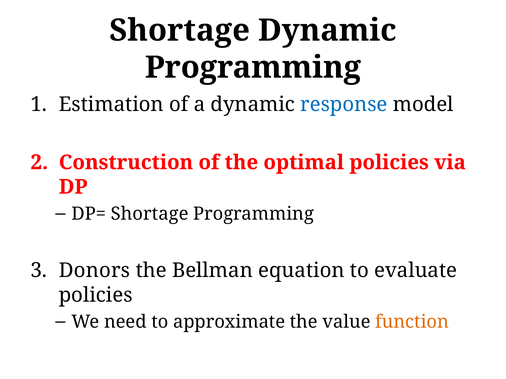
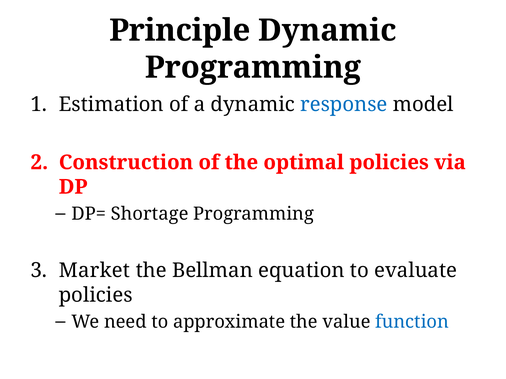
Shortage: Shortage -> Principle (180, 30)
Donors: Donors -> Market (95, 271)
function colour: orange -> blue (412, 322)
